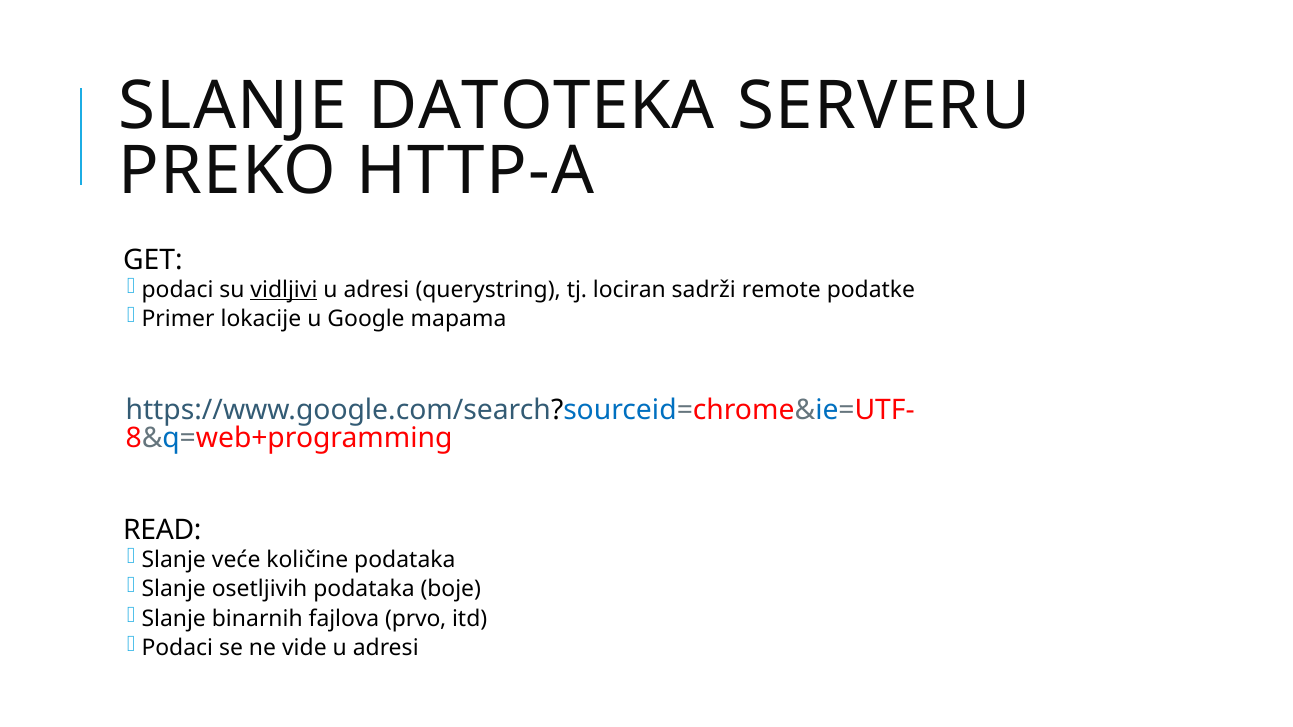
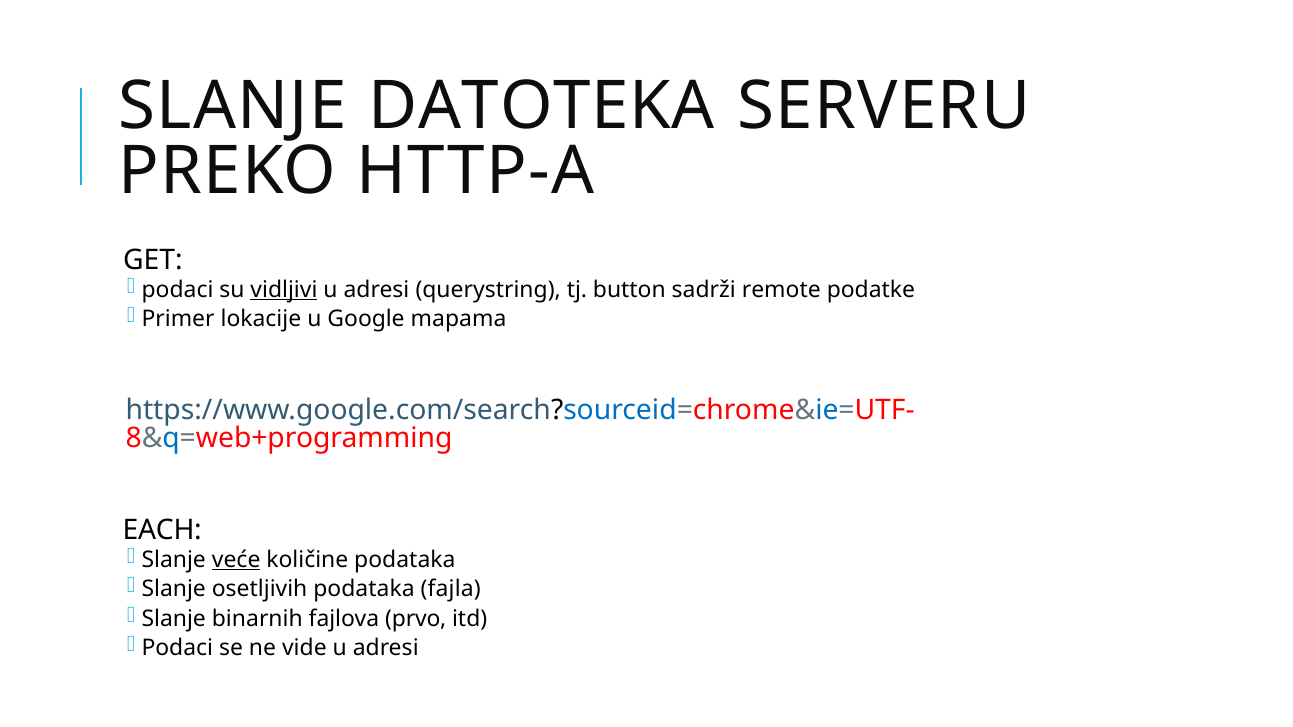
lociran: lociran -> button (629, 290)
READ: READ -> EACH (162, 530)
veće underline: none -> present (236, 560)
boje: boje -> fajla (451, 589)
